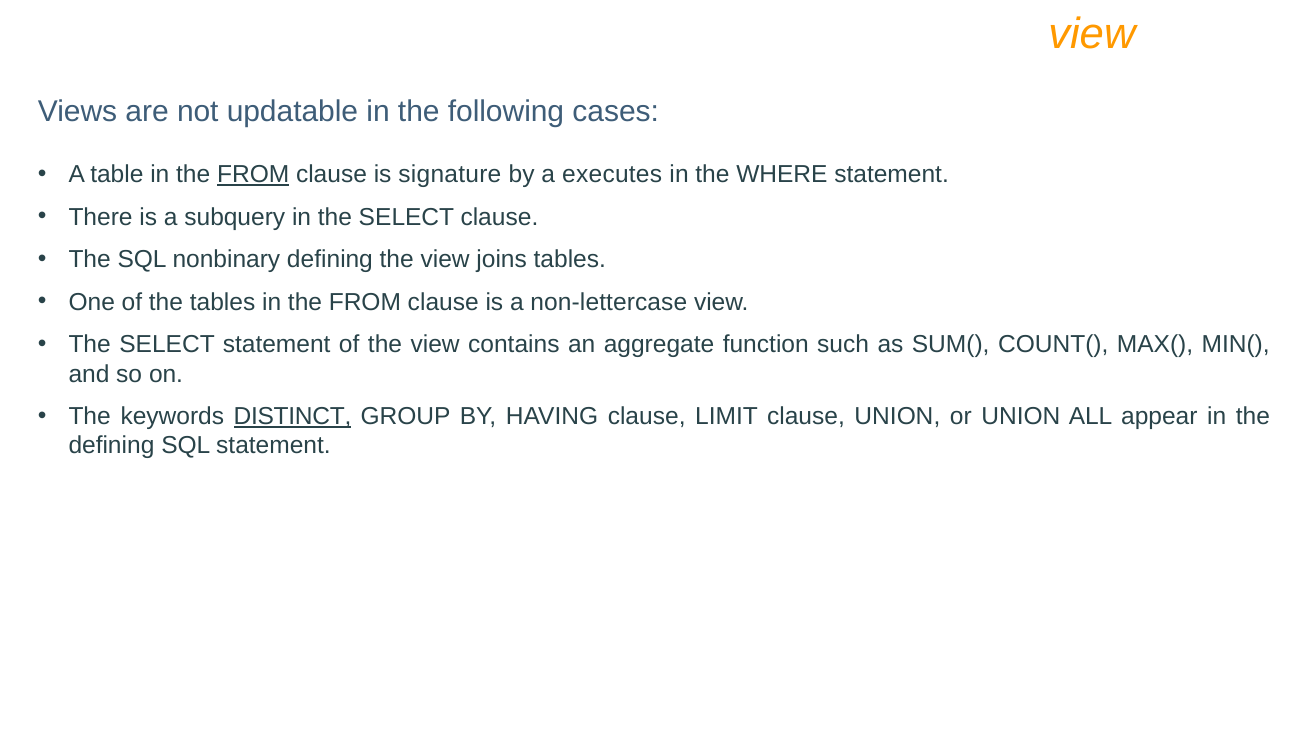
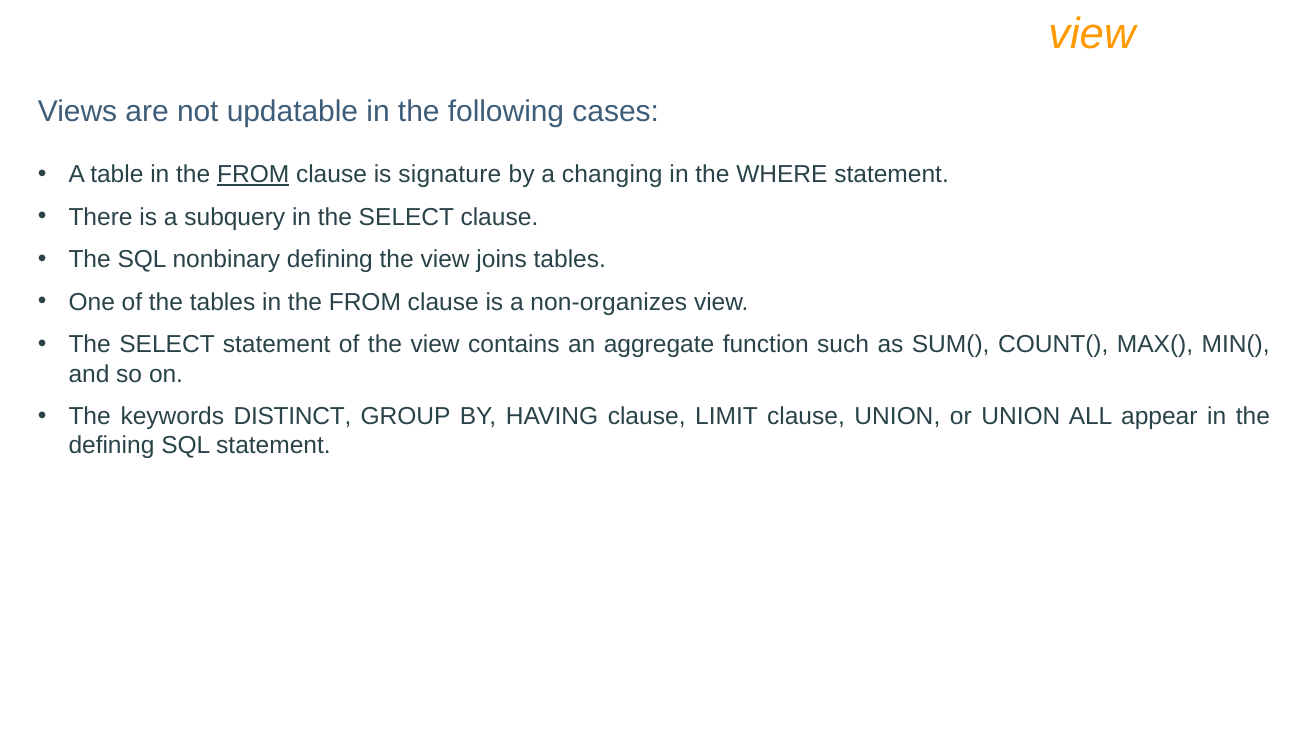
executes: executes -> changing (612, 175)
non-lettercase: non-lettercase -> non-organizes (609, 302)
DISTINCT underline: present -> none (292, 417)
